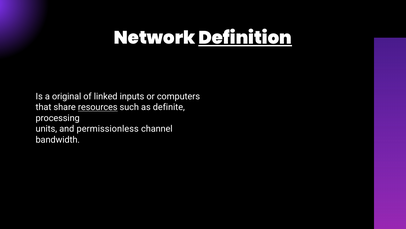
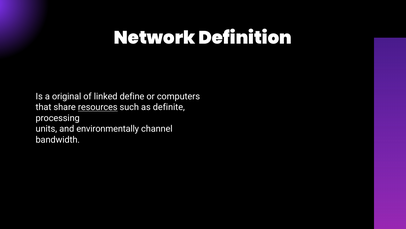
Definition underline: present -> none (245, 38)
inputs: inputs -> define (132, 96)
permissionless: permissionless -> environmentally (108, 129)
